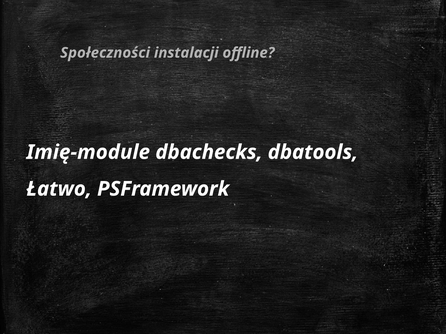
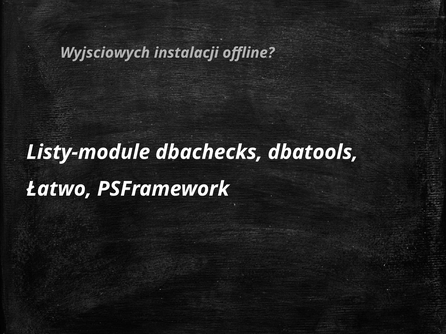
Społeczności: Społeczności -> Wyjsciowych (105, 53)
Imię-module: Imię-module -> Listy-module (88, 152)
